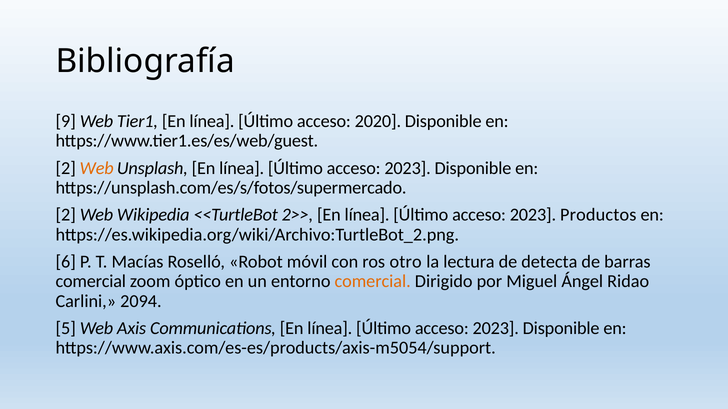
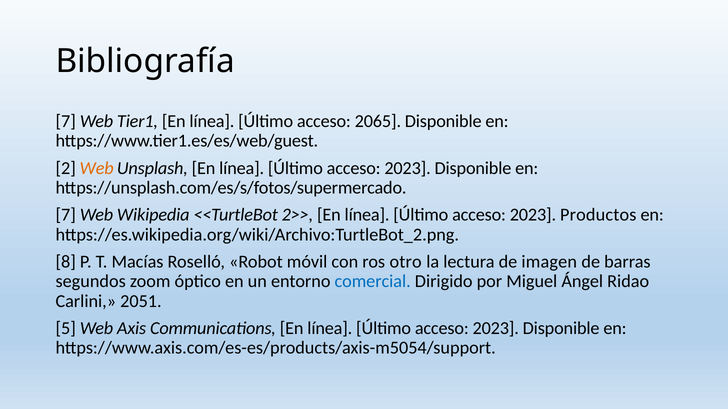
9: 9 -> 7 (66, 121)
2020: 2020 -> 2065 (378, 121)
2: 2 -> 7 (66, 215)
6: 6 -> 8 (66, 262)
detecta: detecta -> imagen (549, 262)
comercial: comercial -> segundos (91, 282)
comercial colour: orange -> blue (373, 282)
2094: 2094 -> 2051 (141, 301)
